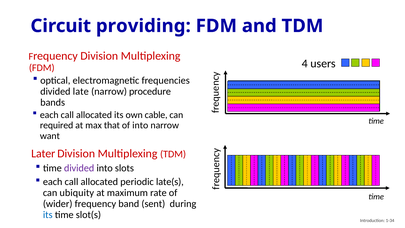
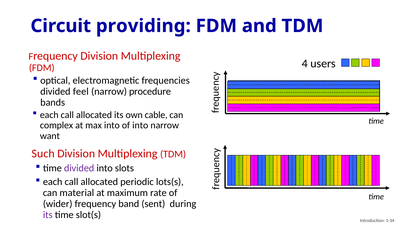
late: late -> feel (81, 91)
required: required -> complex (57, 125)
max that: that -> into (112, 125)
Later: Later -> Such (43, 154)
late(s: late(s -> lots(s (170, 182)
ubiquity: ubiquity -> material (77, 193)
its colour: blue -> purple (48, 215)
